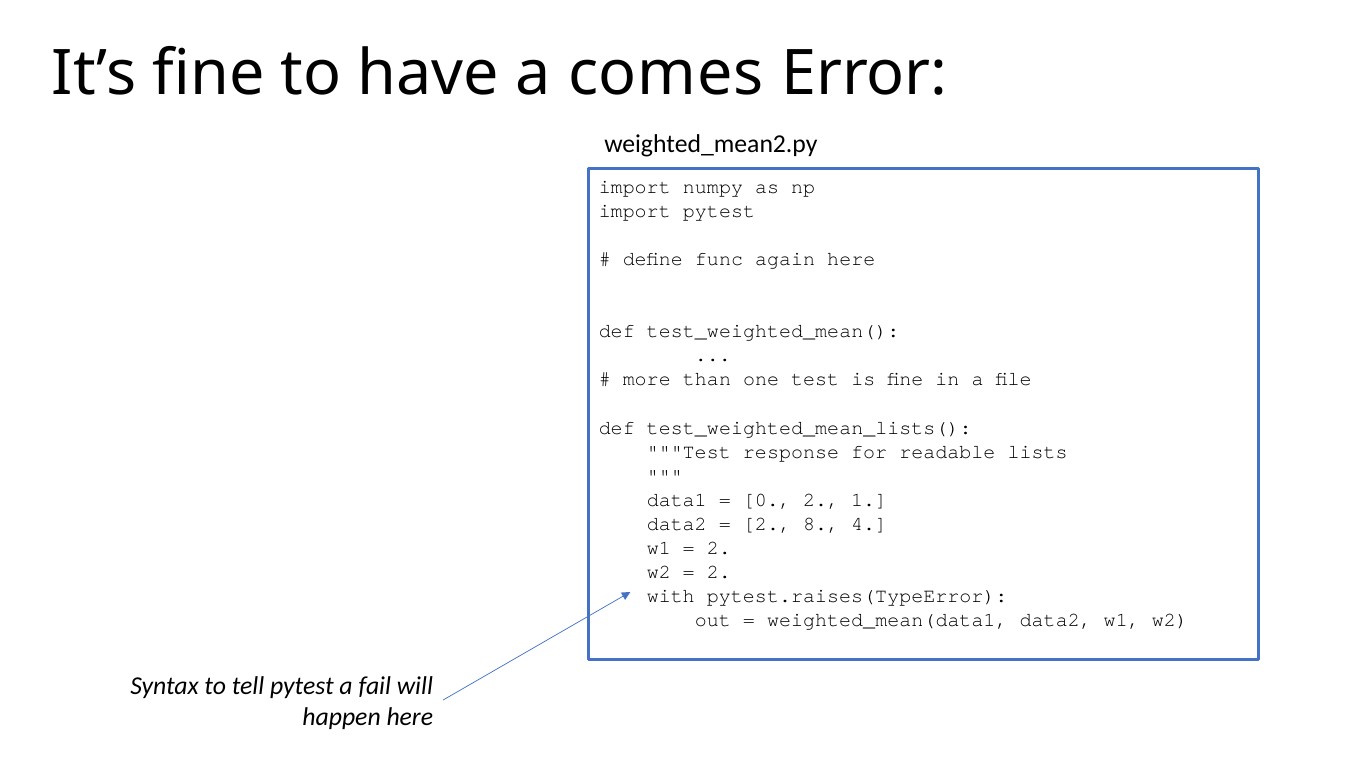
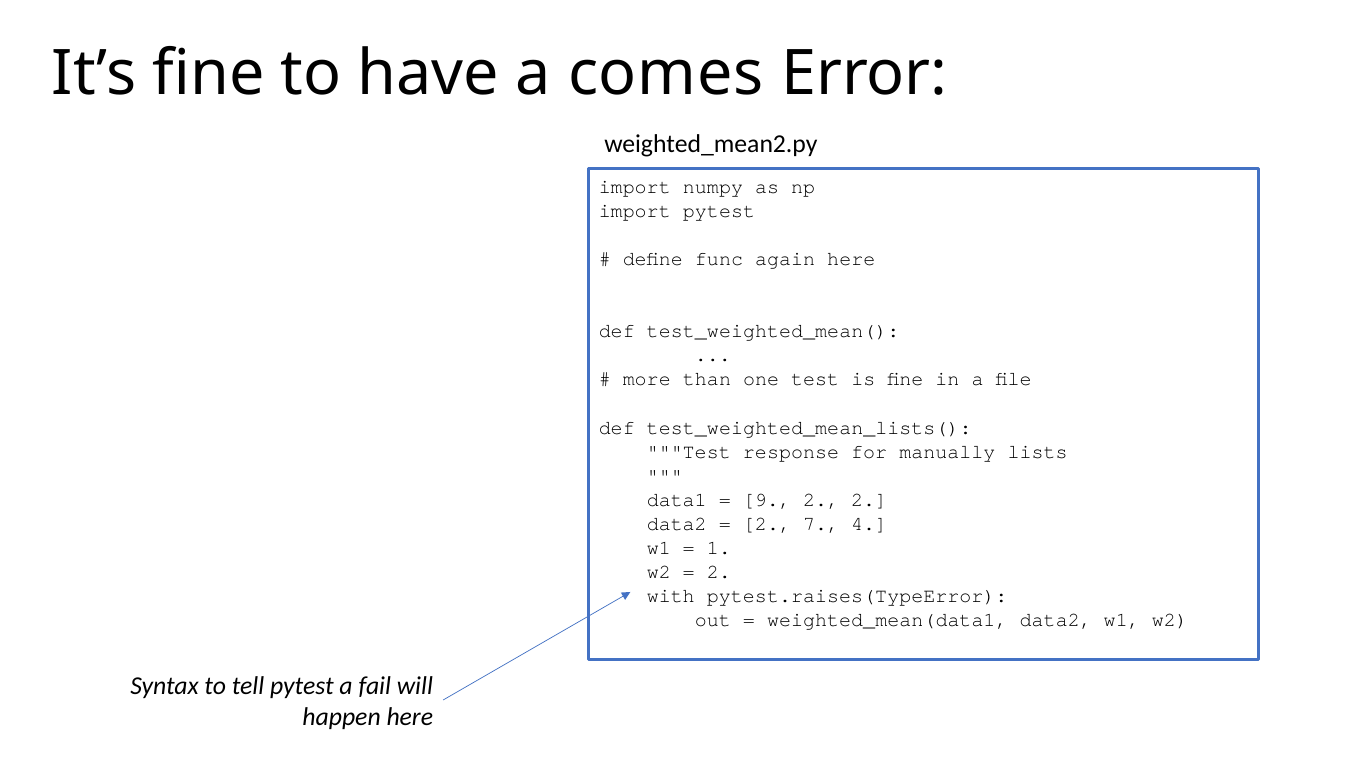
readable: readable -> manually (947, 451)
0: 0 -> 9 (767, 499)
2 1: 1 -> 2 (869, 499)
8: 8 -> 7 (821, 523)
2: 2 -> 1 (719, 547)
